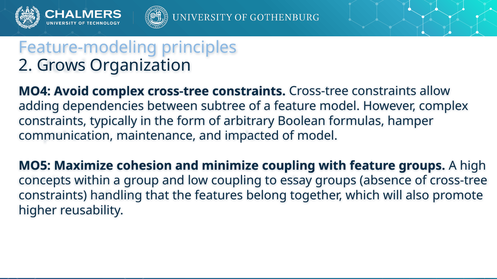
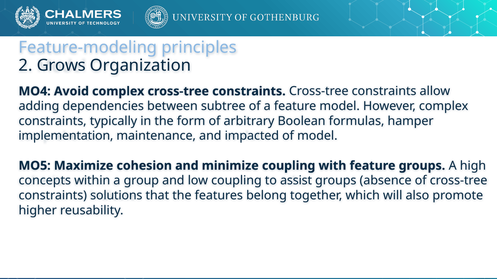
communication: communication -> implementation (66, 136)
essay: essay -> assist (296, 181)
handling: handling -> solutions (116, 196)
